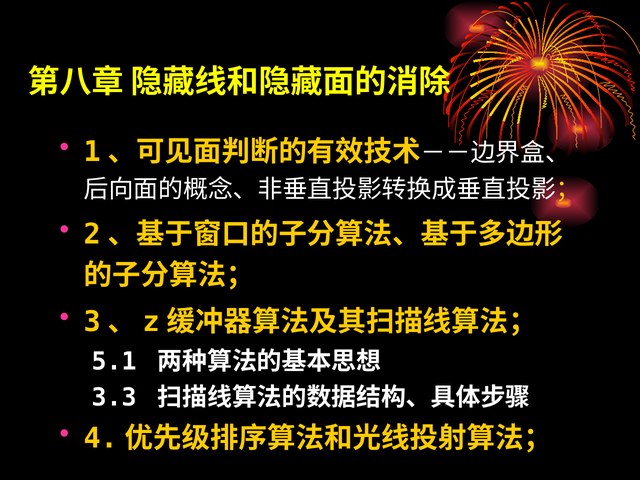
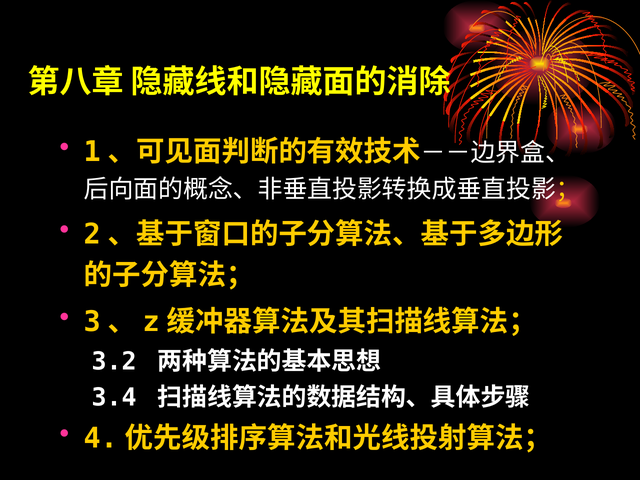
5.1: 5.1 -> 3.2 (114, 362)
3.3: 3.3 -> 3.4 (114, 398)
